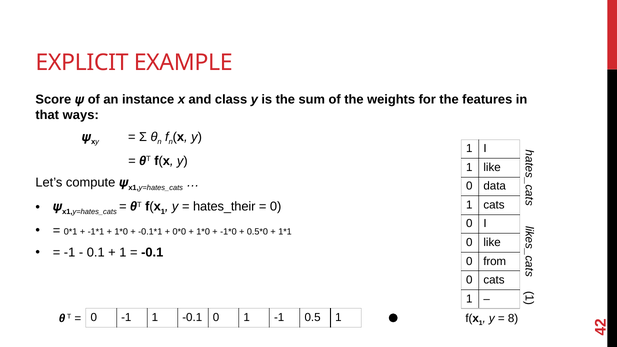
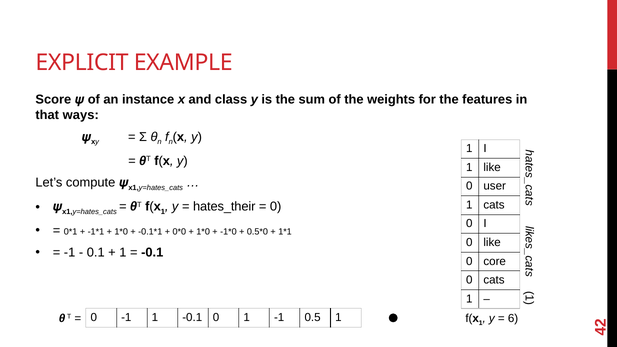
data: data -> user (495, 186)
from: from -> core (495, 261)
8: 8 -> 6 (513, 319)
